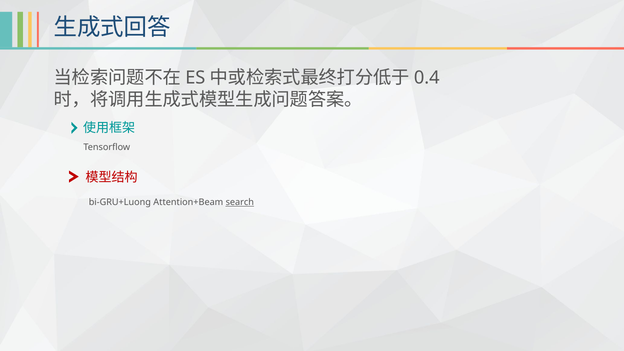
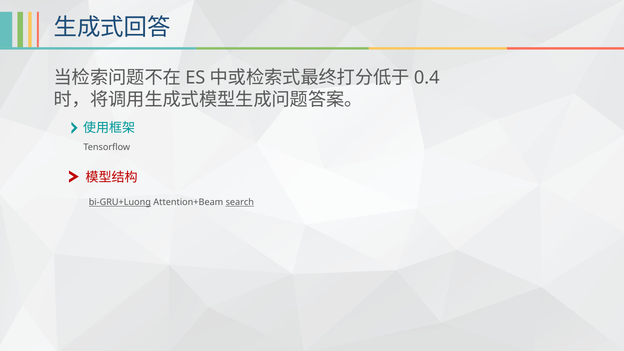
bi-GRU+Luong underline: none -> present (120, 202)
